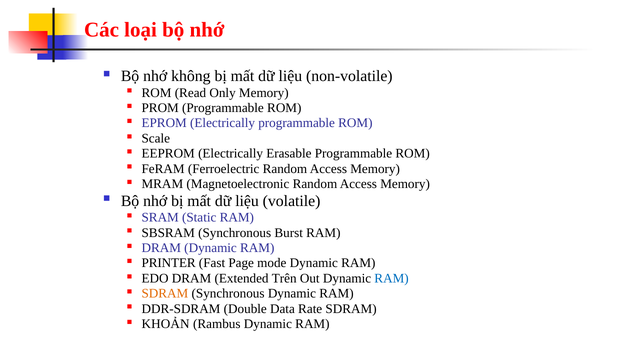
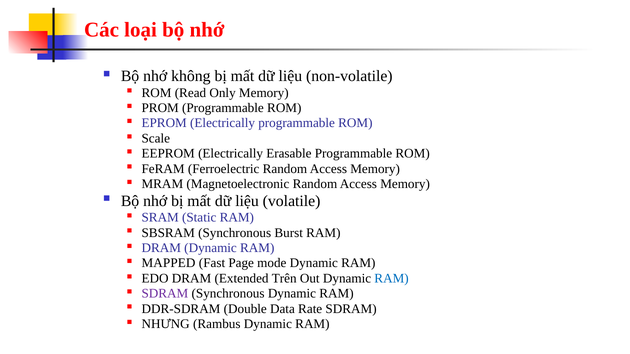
PRINTER: PRINTER -> MAPPED (169, 263)
SDRAM colour: orange -> purple (165, 294)
KHOẢN: KHOẢN -> NHƯNG (166, 324)
